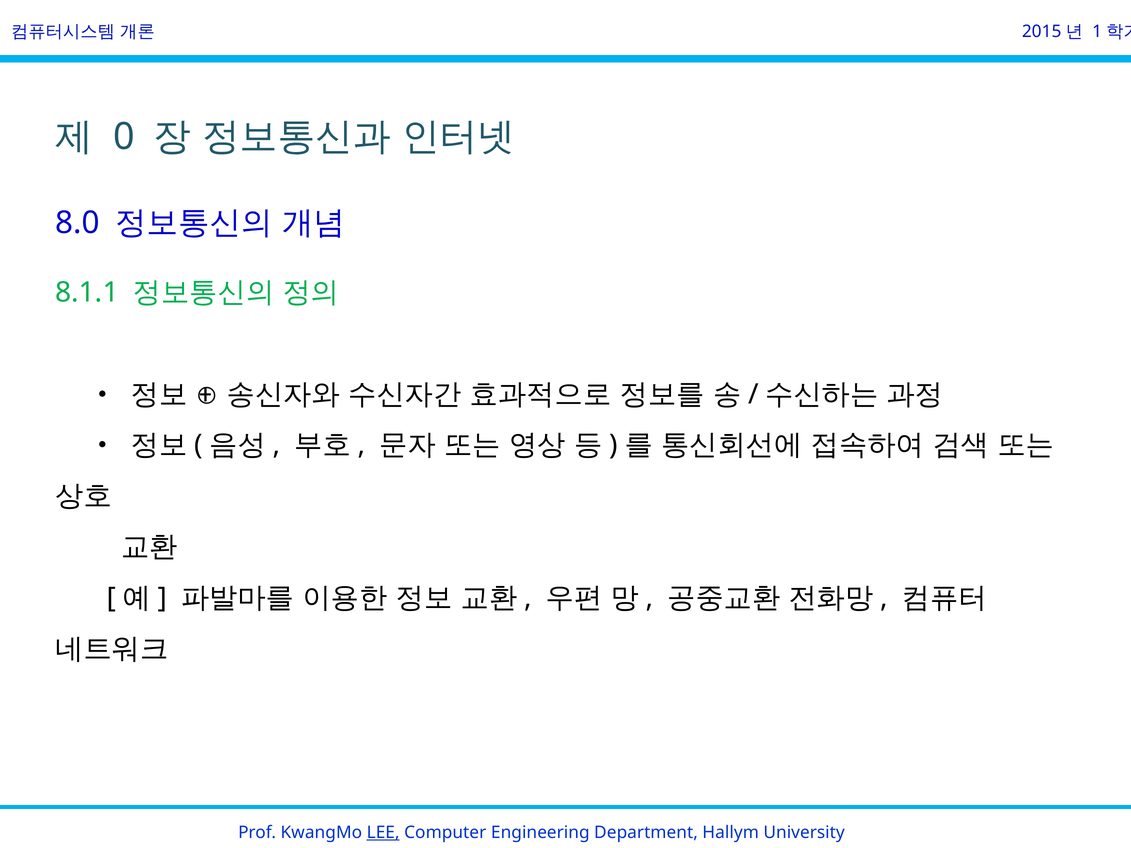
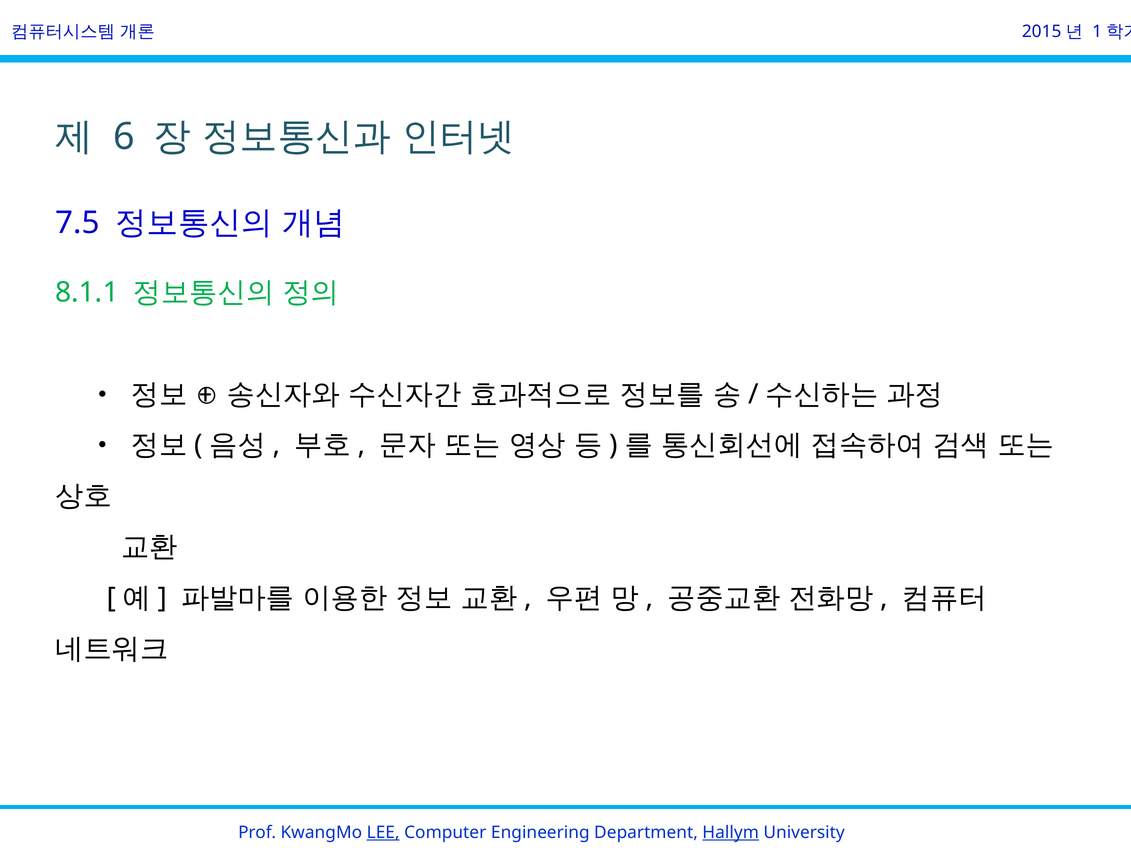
0: 0 -> 6 (124, 137)
8.0: 8.0 -> 7.5 (77, 223)
Hallym underline: none -> present (731, 833)
